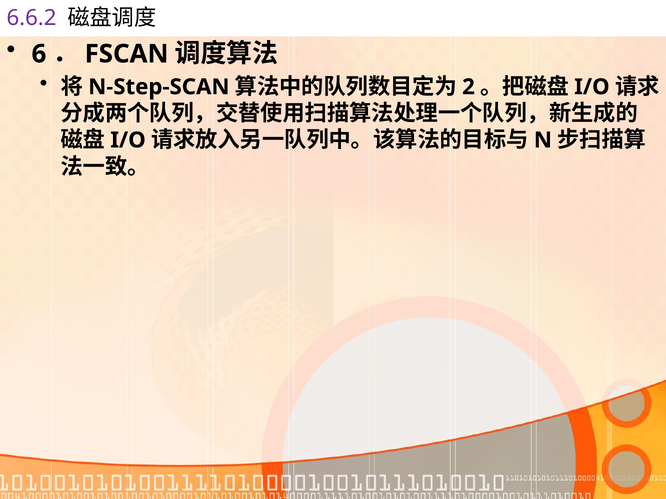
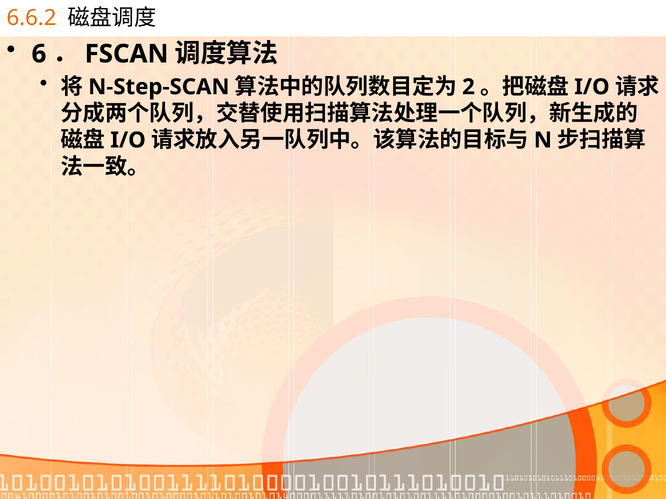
6.6.2 colour: purple -> orange (32, 18)
